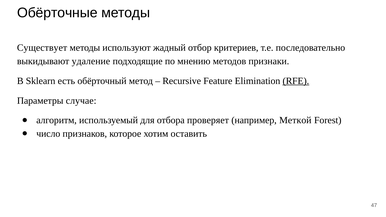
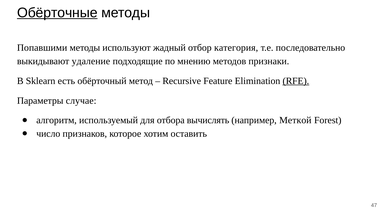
Обёрточные underline: none -> present (57, 13)
Существует: Существует -> Попавшими (42, 48)
критериев: критериев -> категория (236, 48)
проверяет: проверяет -> вычислять (208, 120)
